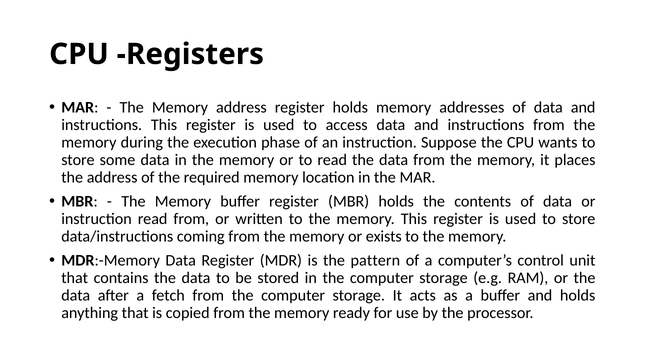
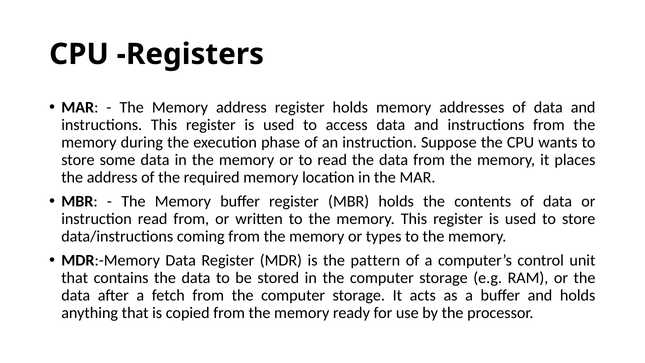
exists: exists -> types (384, 236)
